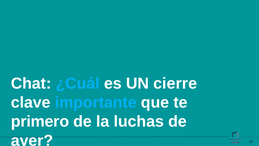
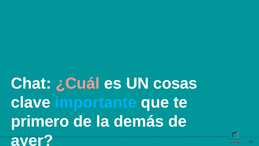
¿Cuál colour: light blue -> pink (78, 83)
cierre: cierre -> cosas (175, 83)
luchas: luchas -> demás (139, 121)
